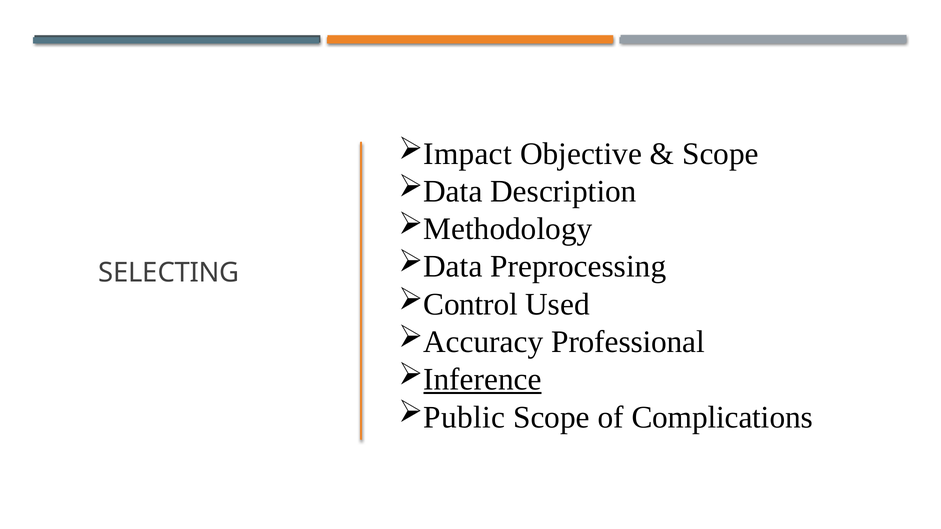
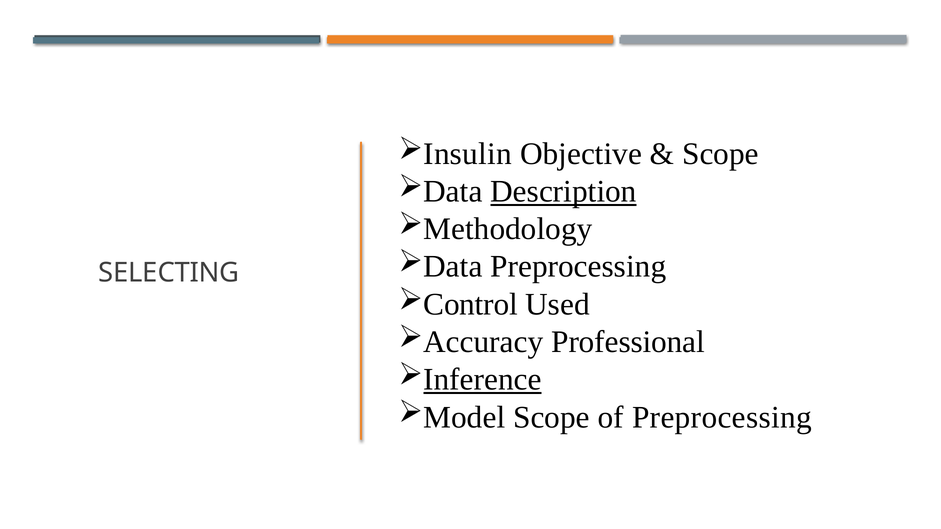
Impact: Impact -> Insulin (468, 154)
Description underline: none -> present (563, 192)
Public: Public -> Model (464, 417)
of Complications: Complications -> Preprocessing (722, 417)
